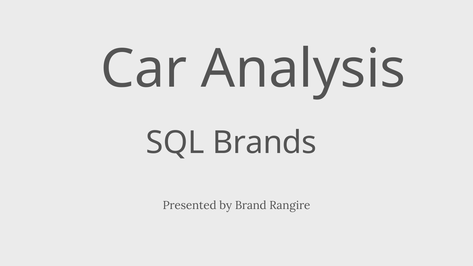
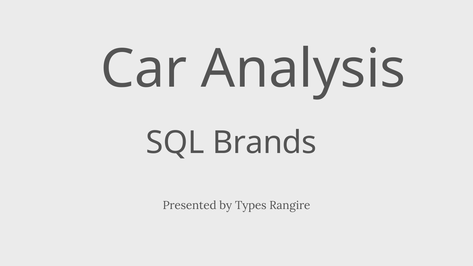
Brand: Brand -> Types (251, 205)
